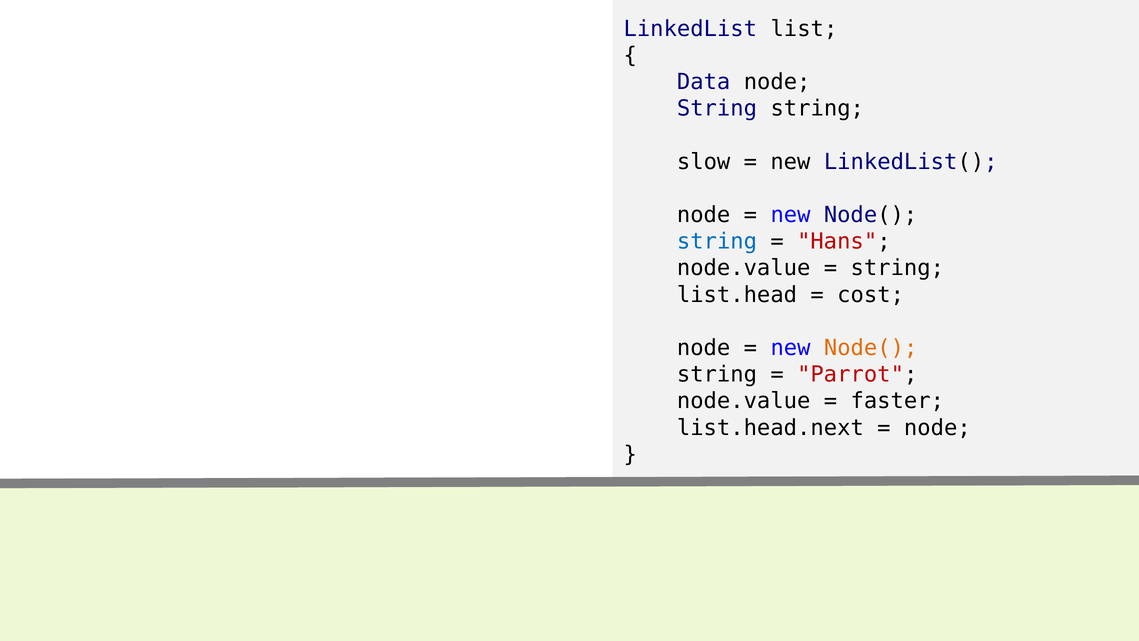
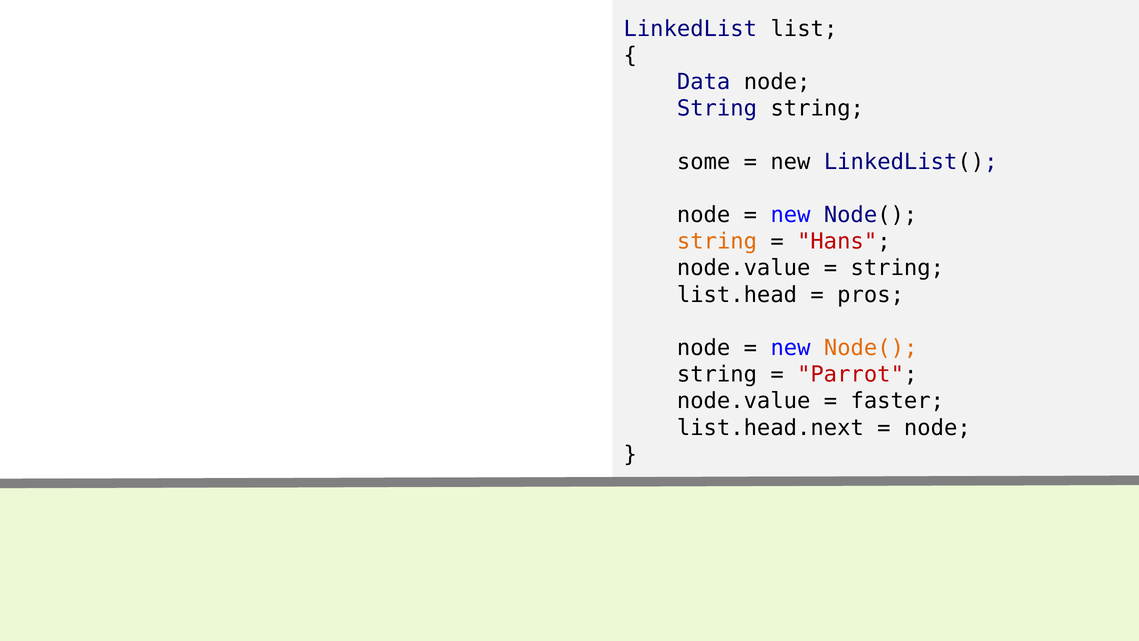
slow: slow -> some (704, 162)
string colour: blue -> orange (717, 241)
cost: cost -> pros (871, 295)
